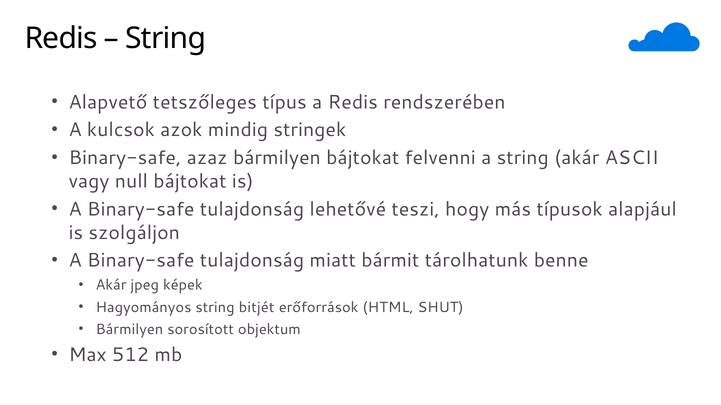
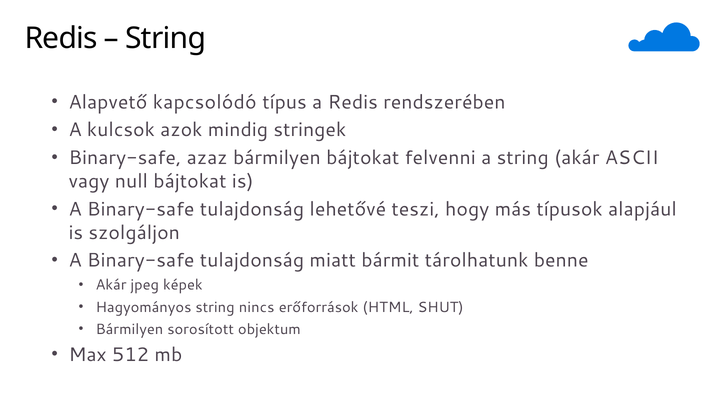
tetszőleges: tetszőleges -> kapcsolódó (205, 102)
bitjét: bitjét -> nincs (257, 308)
